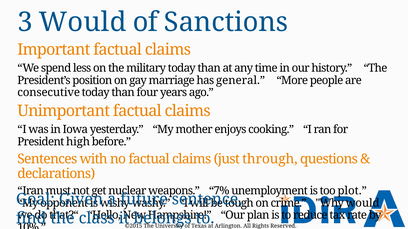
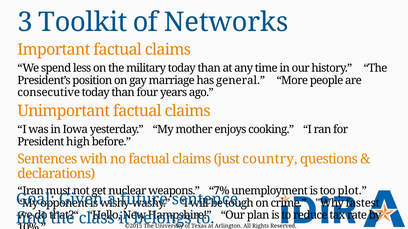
3 Would: Would -> Toolkit (83, 22)
Sanctions: Sanctions -> Networks (226, 22)
through: through -> country (270, 159)
Why would: would -> fastest (363, 203)
